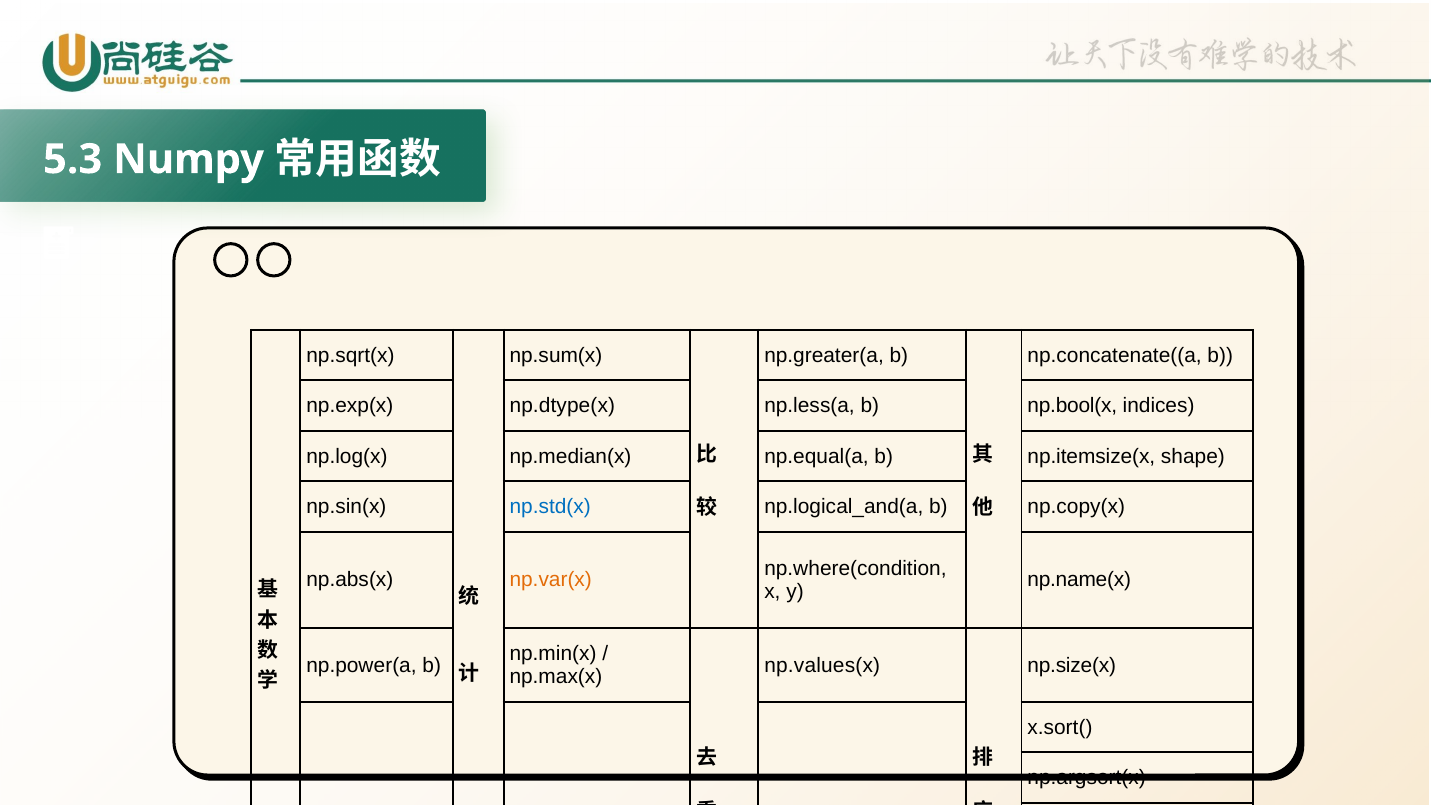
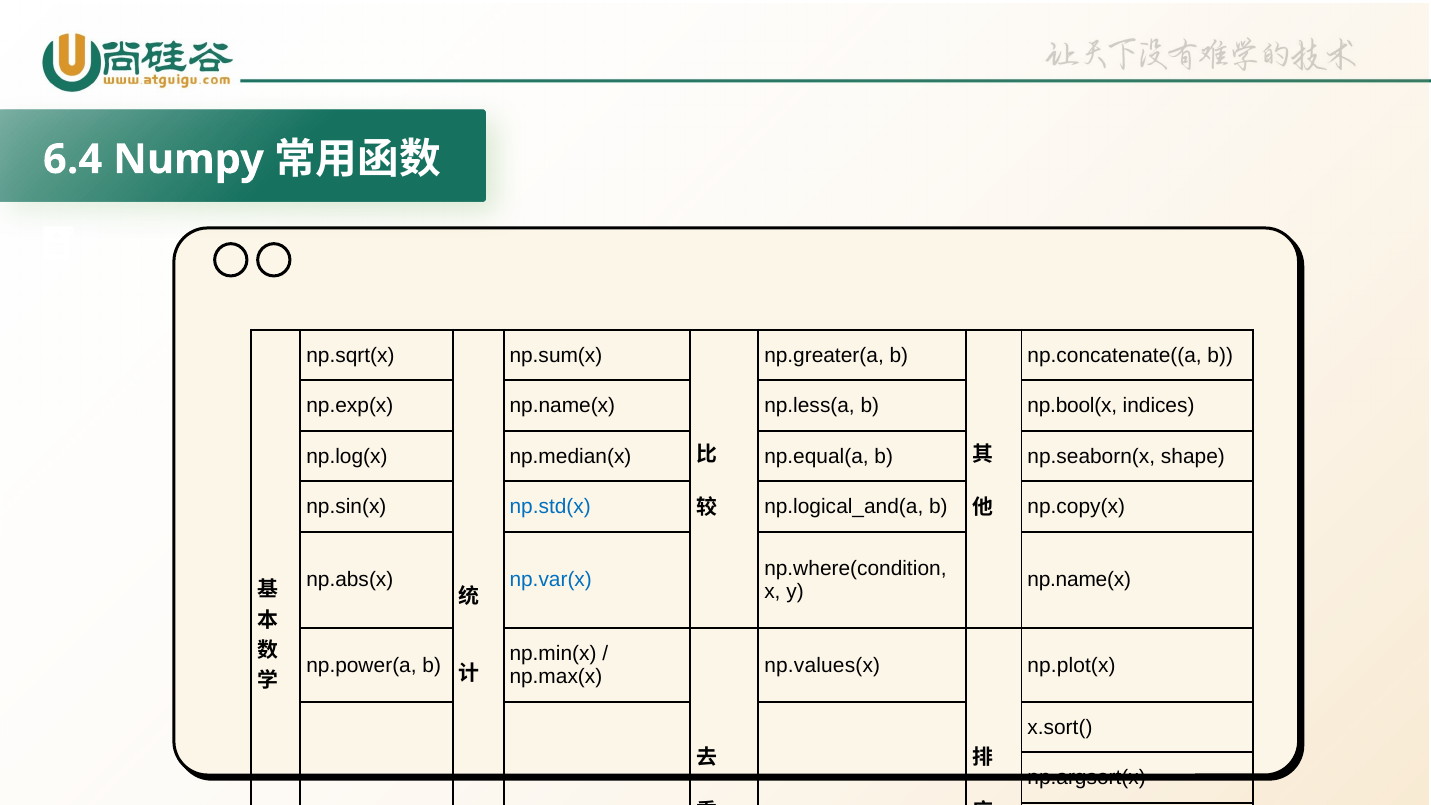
5.3: 5.3 -> 6.4 (73, 159)
np.exp(x np.dtype(x: np.dtype(x -> np.name(x (562, 406)
np.itemsize(x: np.itemsize(x -> np.seaborn(x (1091, 456)
np.var(x colour: orange -> blue (551, 580)
np.size(x: np.size(x -> np.plot(x (1072, 665)
